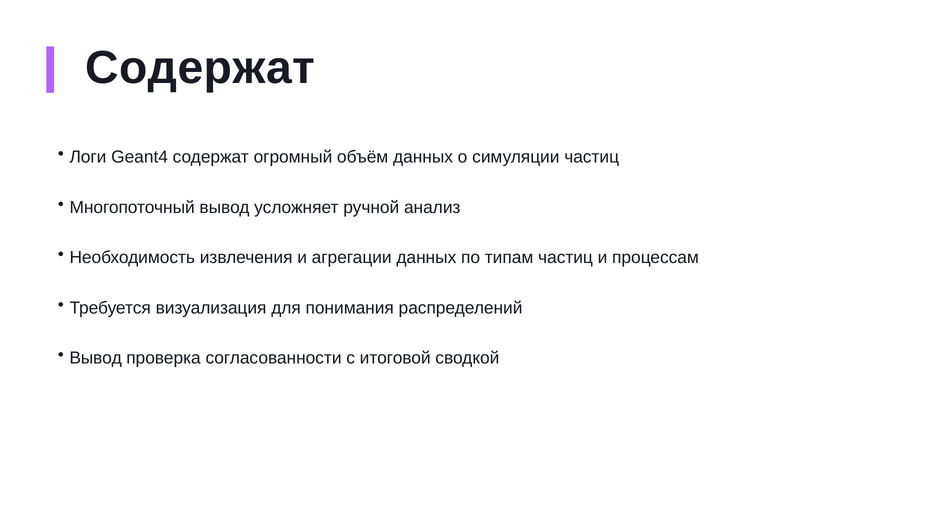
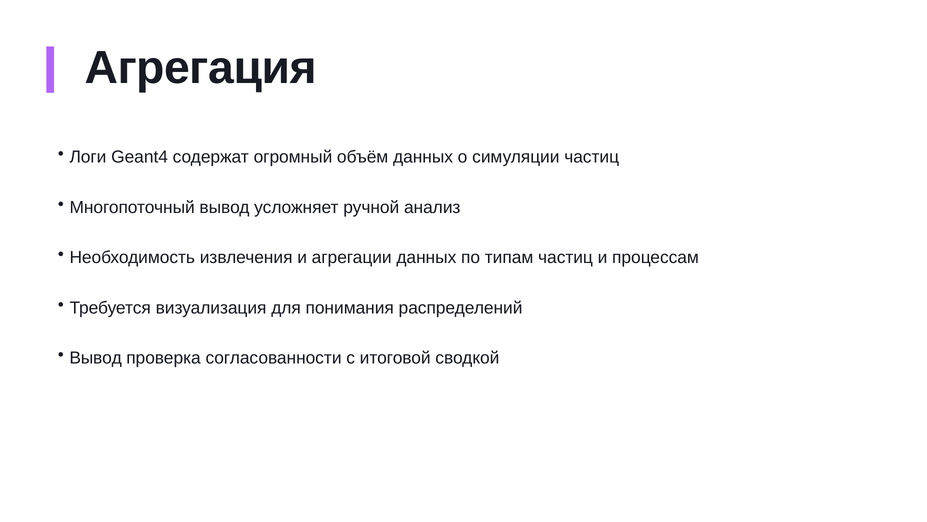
Содержат: Содержат -> Агрегация (201, 68)
